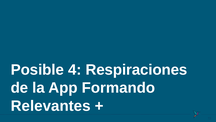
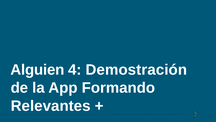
Posible: Posible -> Alguien (37, 70)
Respiraciones: Respiraciones -> Demostración (136, 70)
